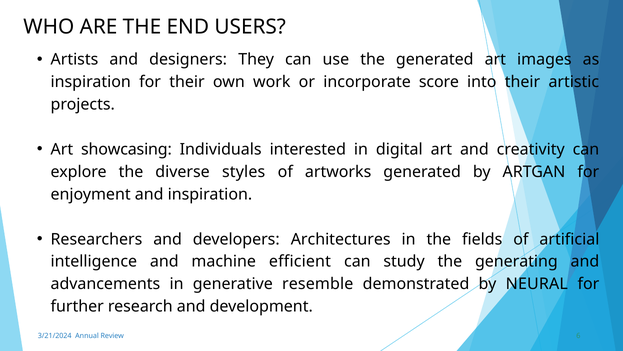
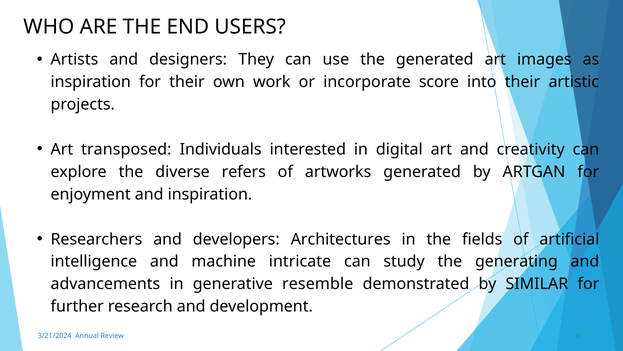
showcasing: showcasing -> transposed (126, 149)
styles: styles -> refers (244, 172)
efficient: efficient -> intricate (300, 261)
NEURAL: NEURAL -> SIMILAR (537, 284)
